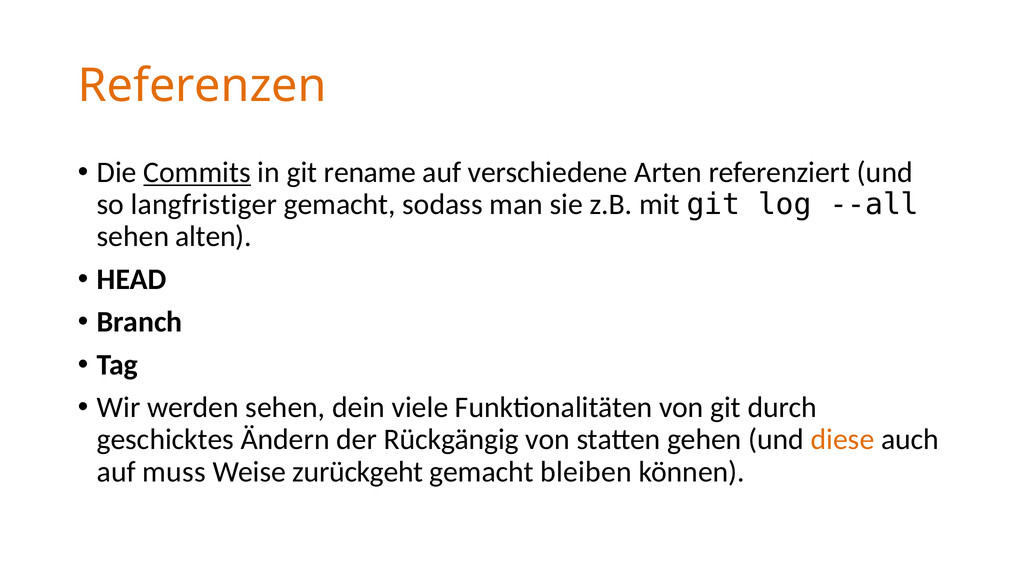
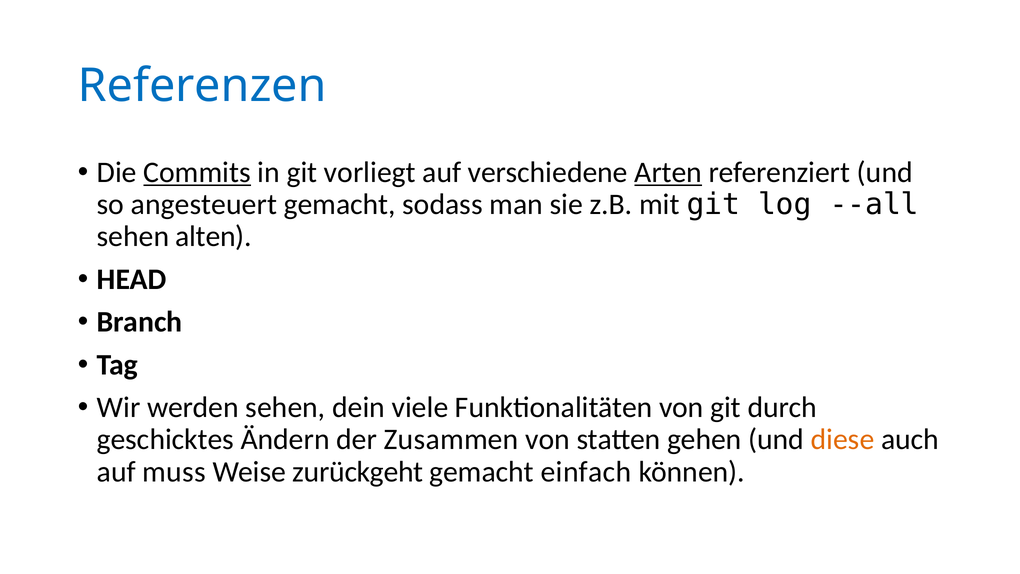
Referenzen colour: orange -> blue (202, 86)
rename: rename -> vorliegt (370, 172)
Arten underline: none -> present (668, 172)
langfristiger: langfristiger -> angesteuert (204, 204)
Rückgängig: Rückgängig -> Zusammen (451, 439)
bleiben: bleiben -> einfach (586, 472)
